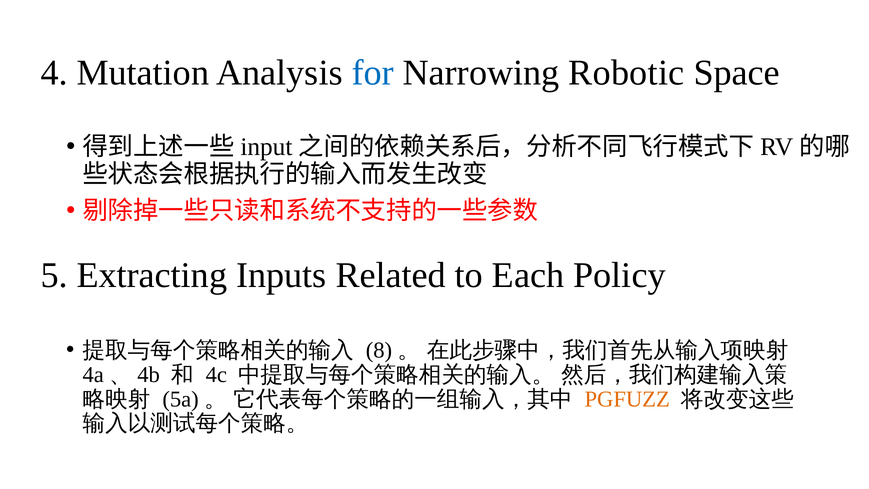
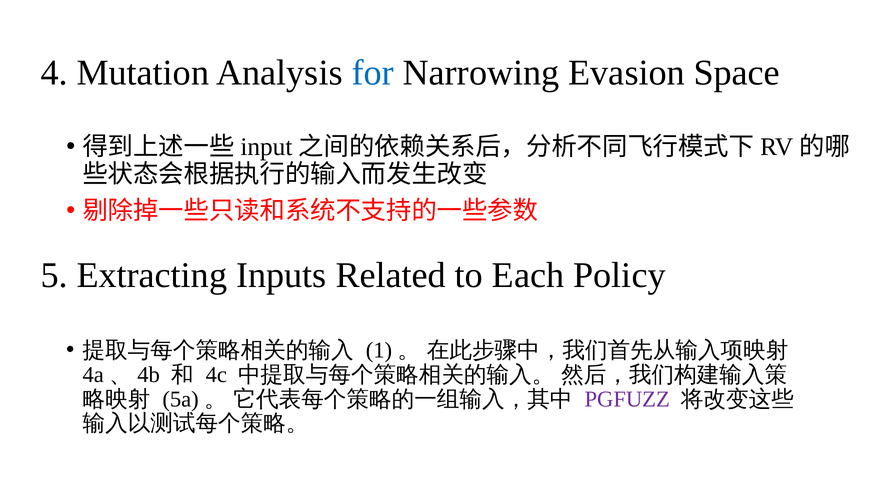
Robotic: Robotic -> Evasion (627, 73)
8: 8 -> 1 (379, 350)
PGFUZZ colour: orange -> purple (627, 399)
